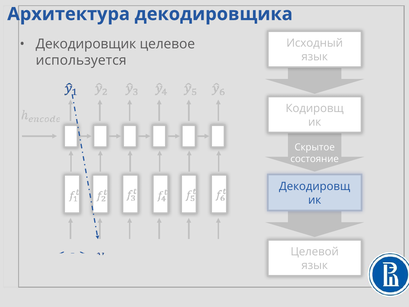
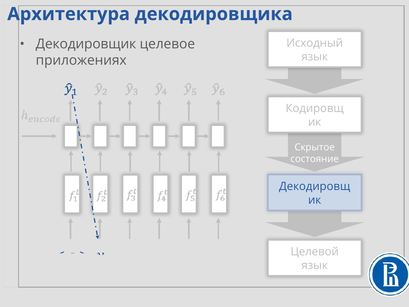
используется: используется -> приложениях (81, 60)
